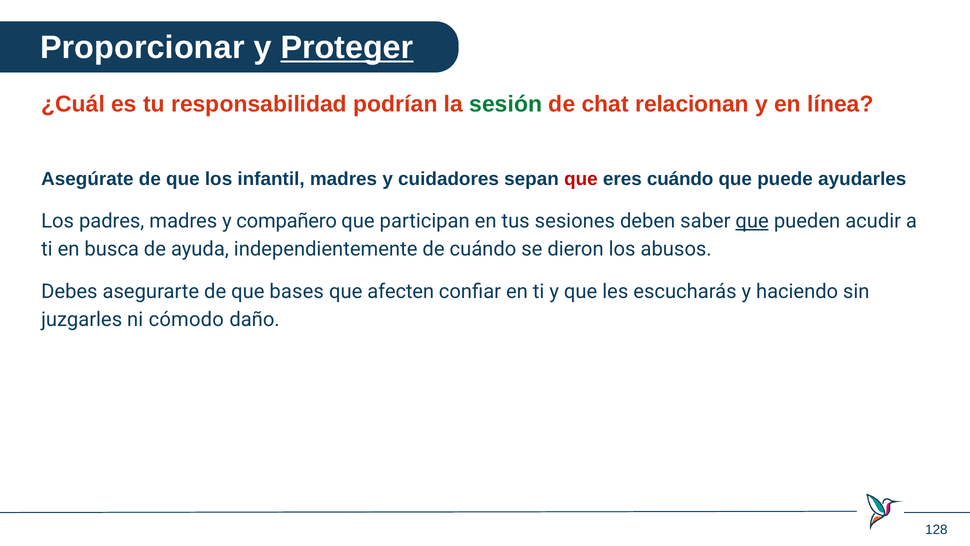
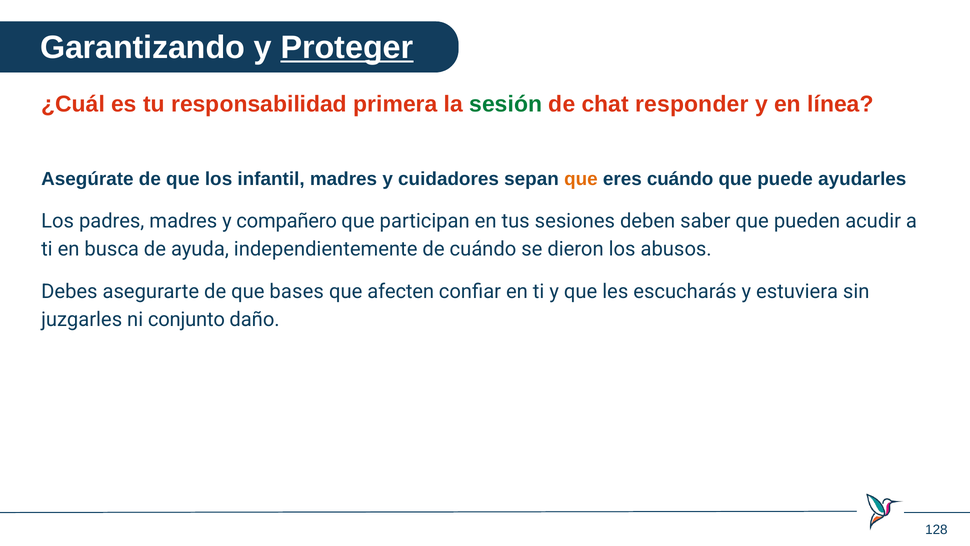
Proporcionar: Proporcionar -> Garantizando (142, 47)
podrían: podrían -> primera (395, 104)
relacionan: relacionan -> responder (692, 104)
que colour: red -> orange (581, 179)
que underline: present -> none (752, 221)
haciendo: haciendo -> estuviera (797, 291)
cómodo: cómodo -> conjunto (186, 319)
